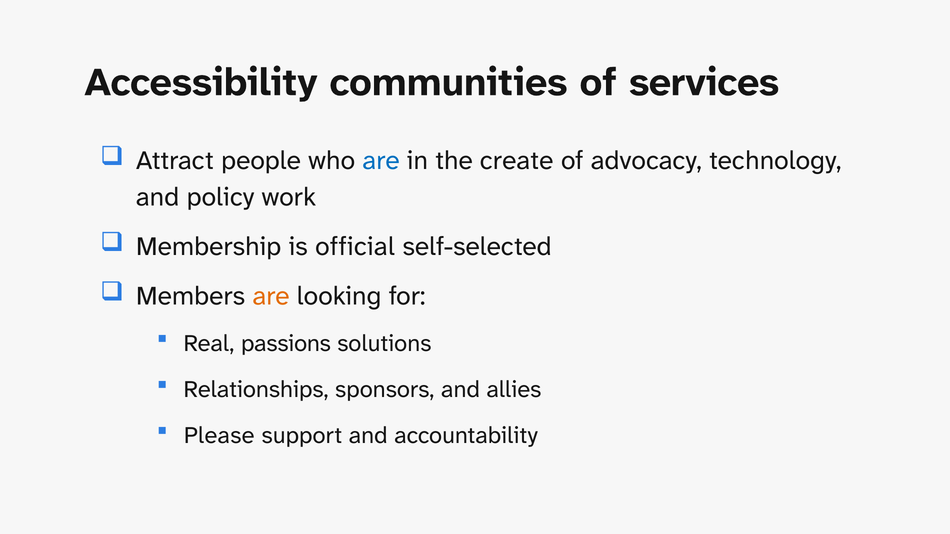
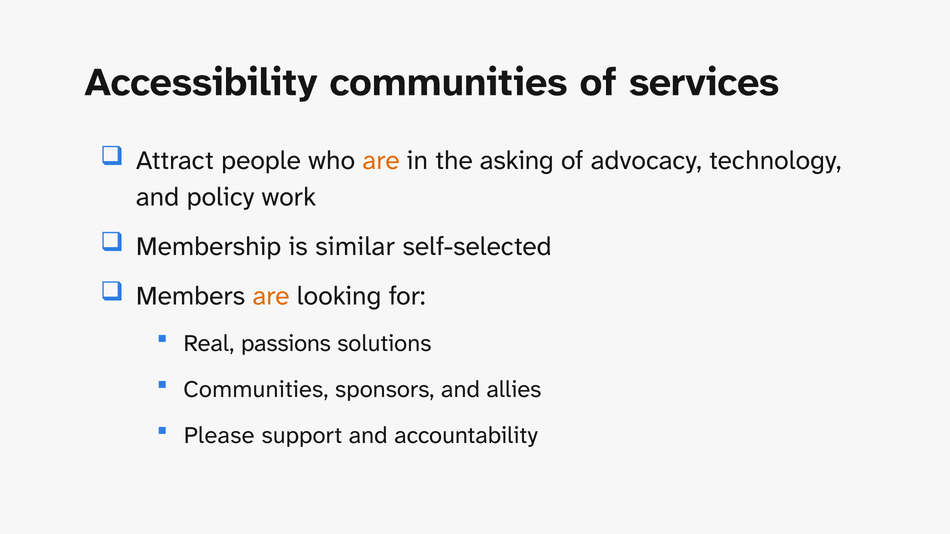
are colour: blue -> orange (381, 161)
create: create -> asking (517, 161)
official: official -> similar (355, 247)
Relationships: Relationships -> Communities (256, 390)
